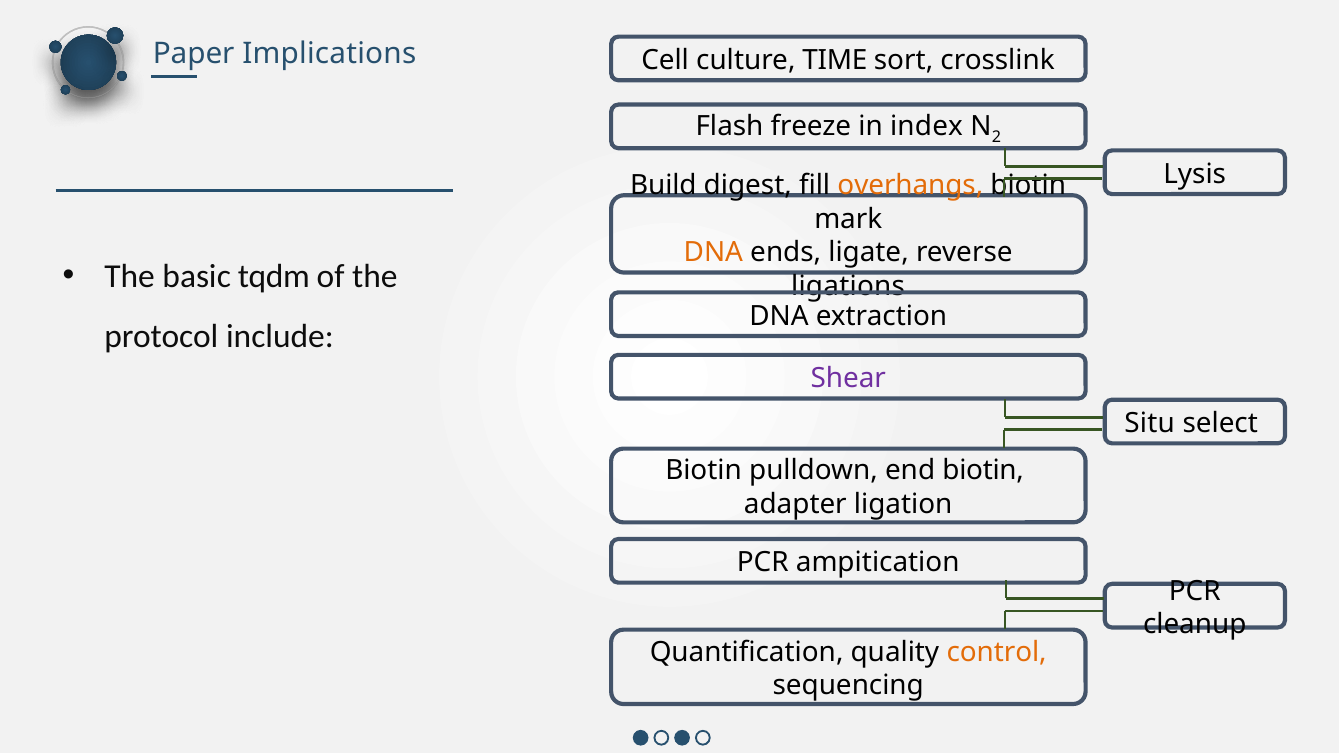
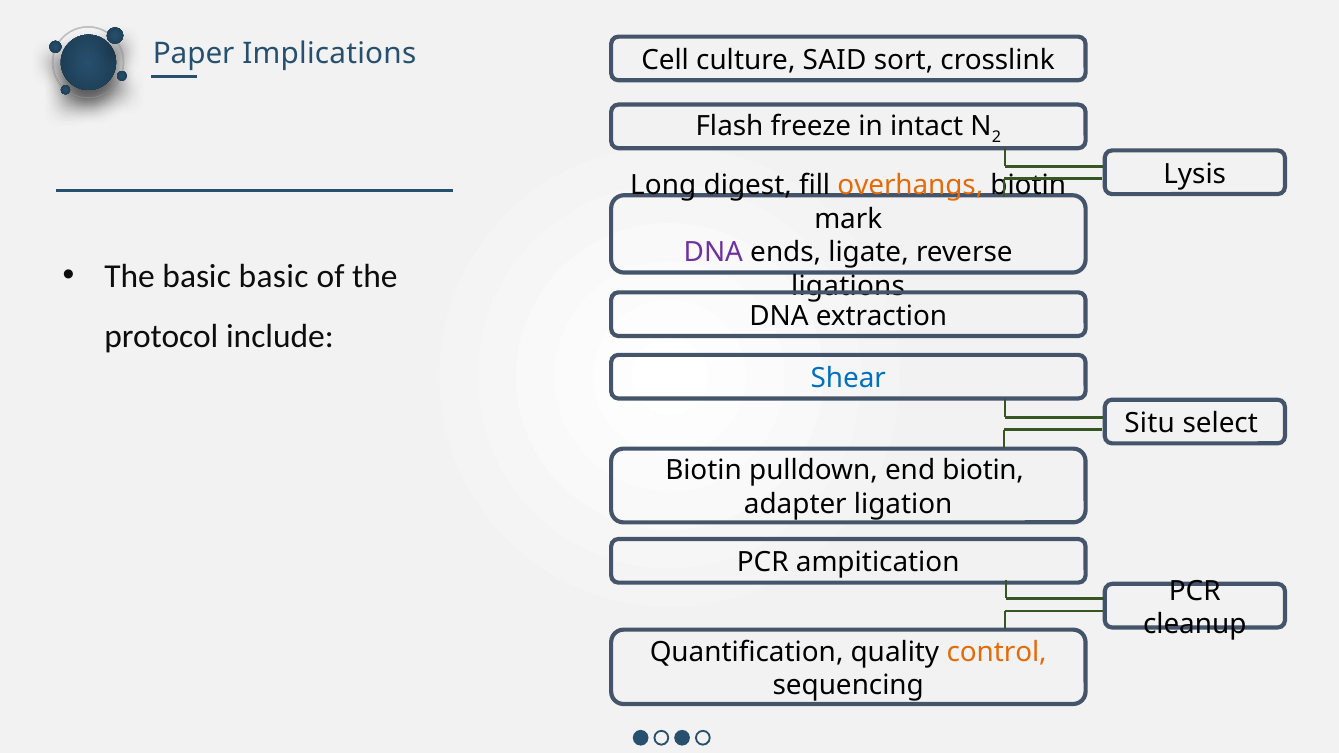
TIME: TIME -> SAID (835, 60)
index: index -> intact (927, 126)
Build: Build -> Long (663, 186)
DNA colour: orange -> purple (713, 253)
basic tqdm: tqdm -> basic (274, 276)
Shear colour: purple -> blue (848, 379)
